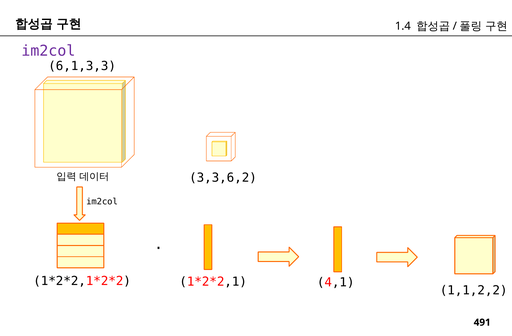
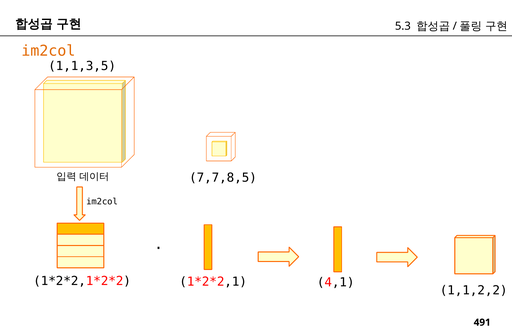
1.4: 1.4 -> 5.3 (403, 26)
im2col colour: purple -> orange (48, 51)
6,1,3,3: 6,1,3,3 -> 1,1,3,5 (82, 66)
3,3,6,2: 3,3,6,2 -> 7,7,8,5 (223, 178)
